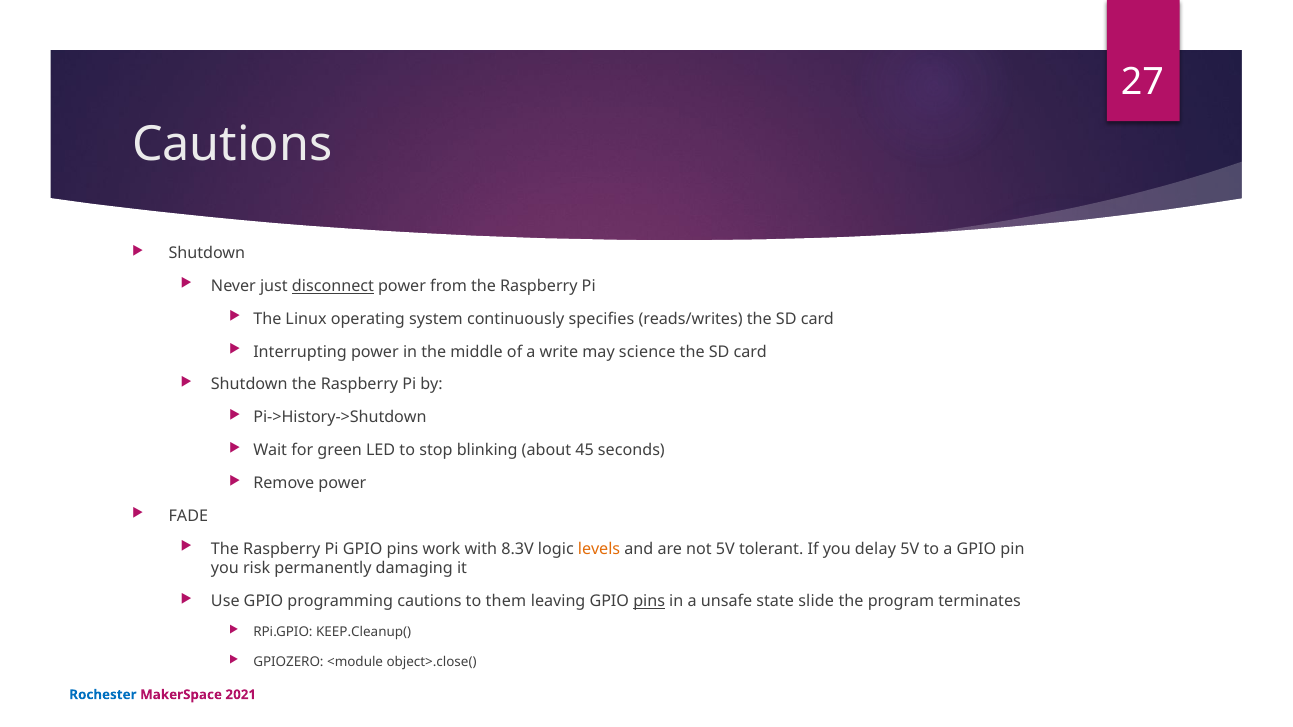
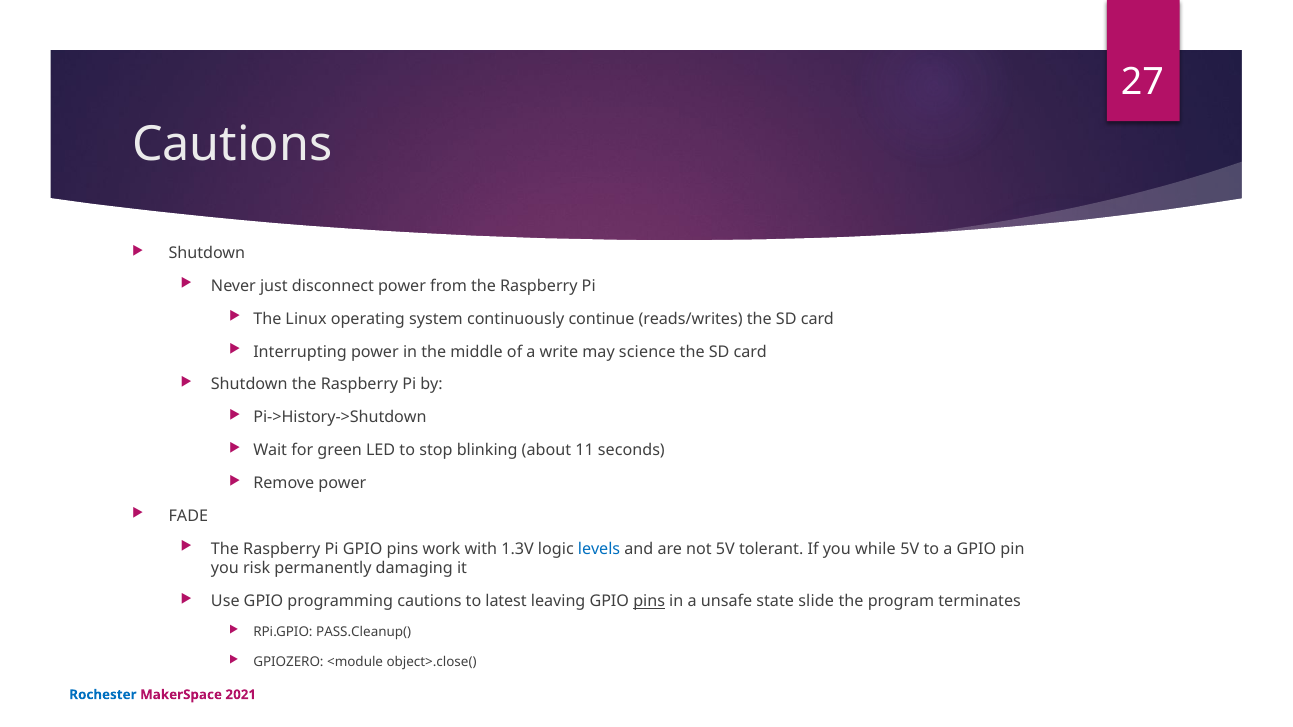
disconnect underline: present -> none (333, 286)
specifies: specifies -> continue (602, 319)
45: 45 -> 11 (585, 451)
8.3V: 8.3V -> 1.3V (518, 549)
levels colour: orange -> blue (599, 549)
delay: delay -> while (875, 549)
them: them -> latest (506, 601)
KEEP.Cleanup(: KEEP.Cleanup( -> PASS.Cleanup( (364, 633)
